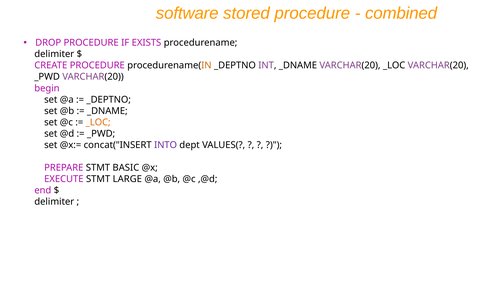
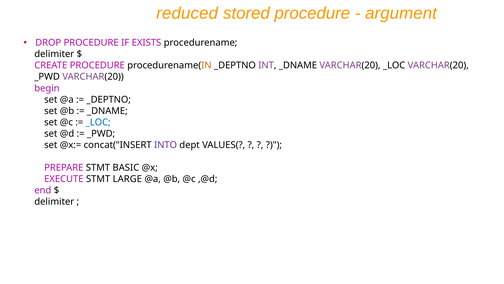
software: software -> reduced (187, 13)
combined: combined -> argument (401, 13)
_LOC colour: orange -> blue (98, 122)
